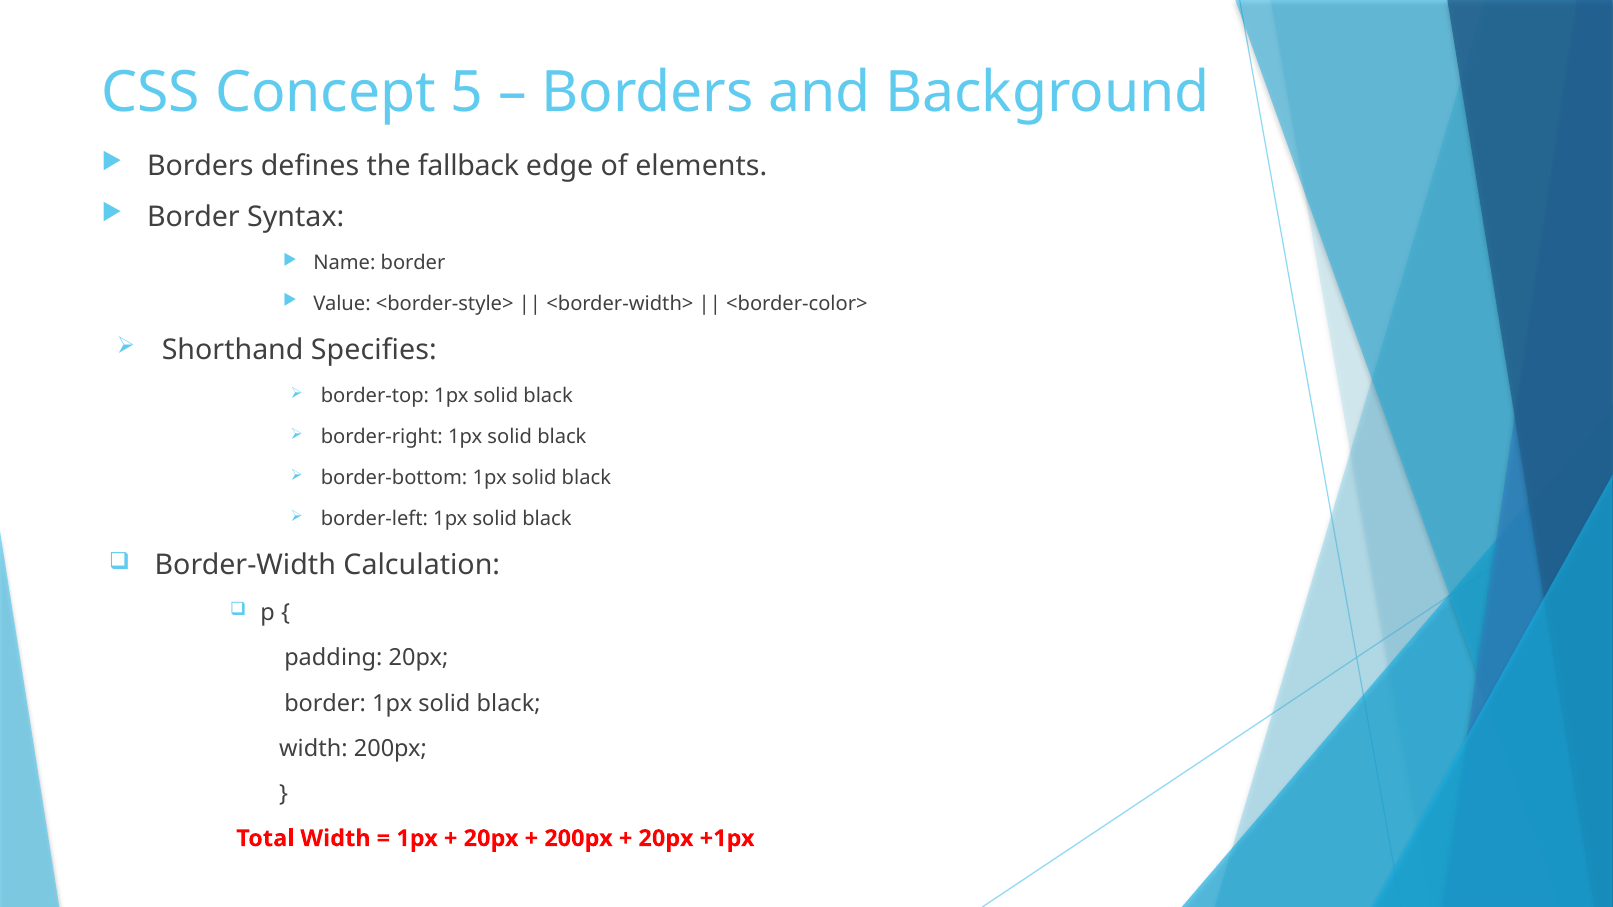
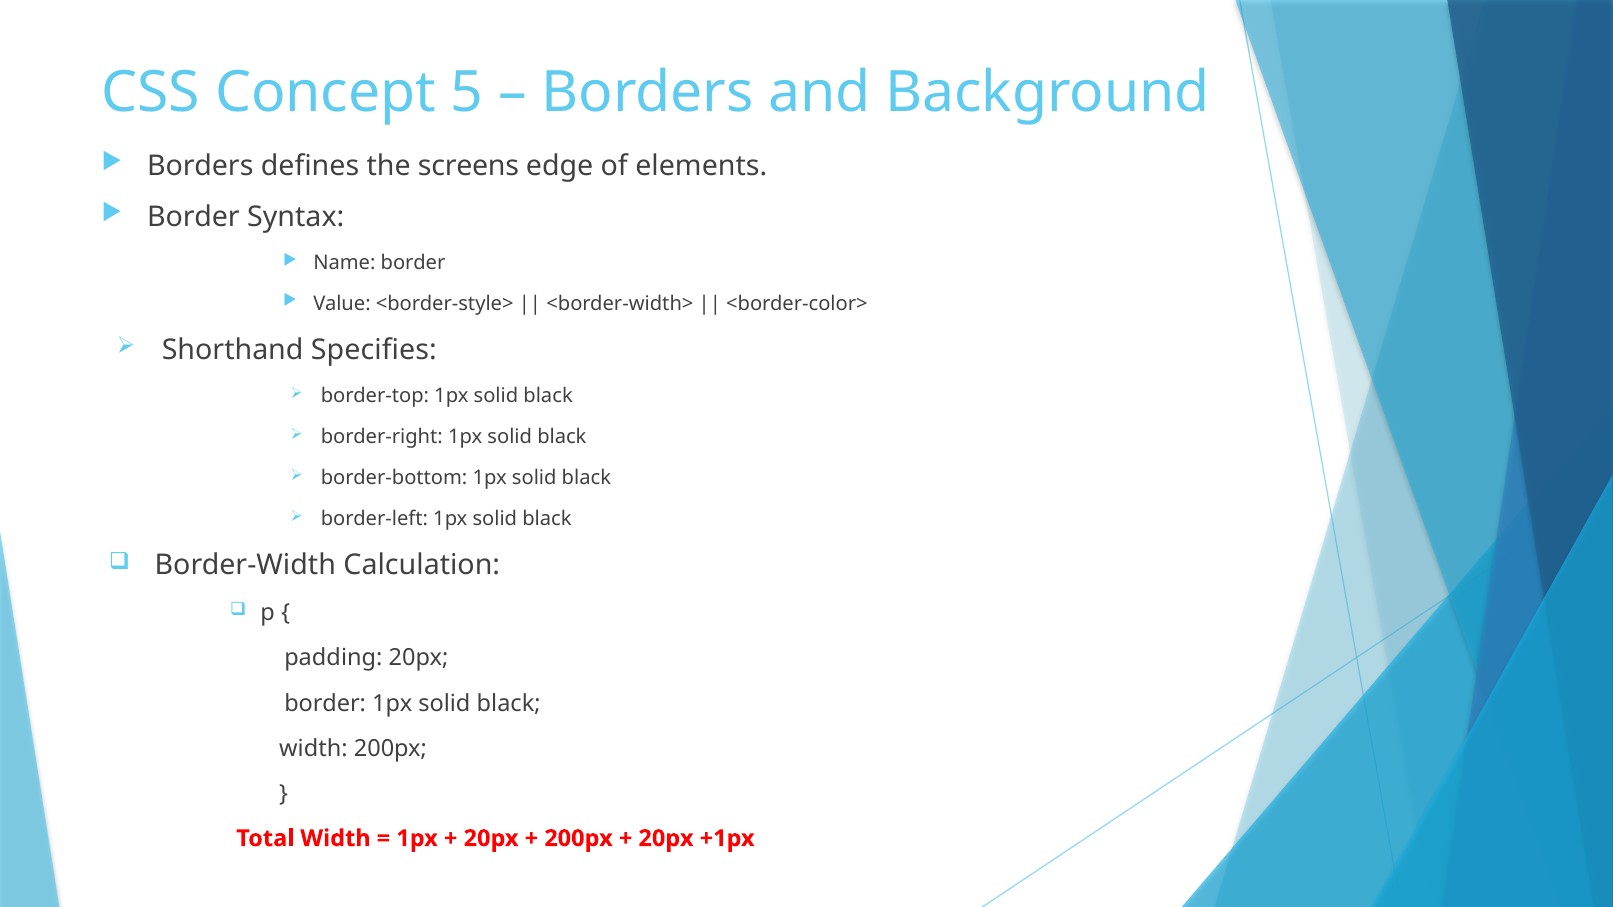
fallback: fallback -> screens (468, 166)
